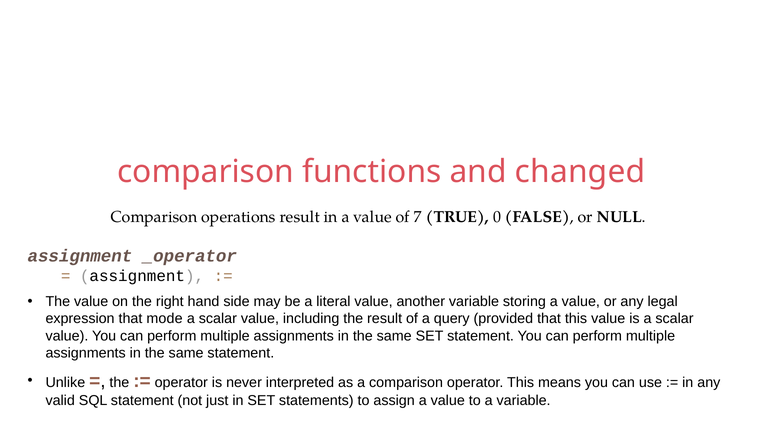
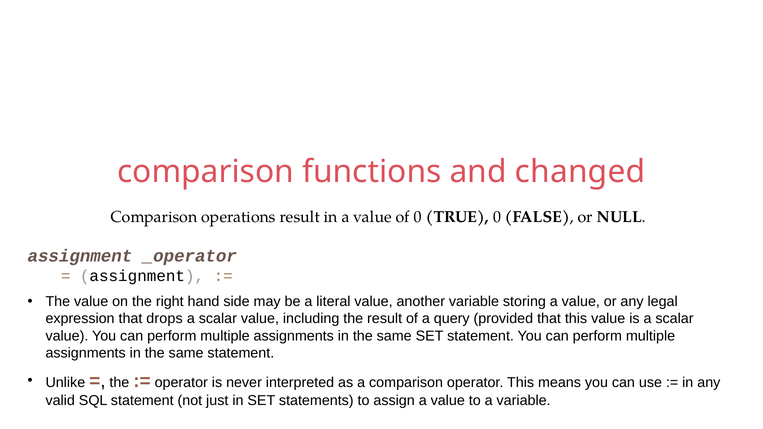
of 7: 7 -> 0 (418, 217)
mode: mode -> drops (165, 319)
